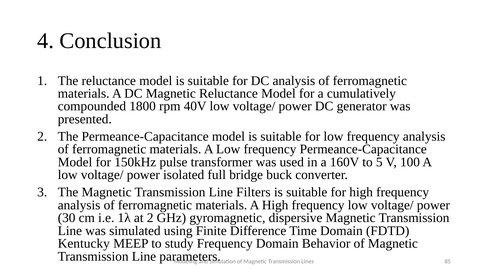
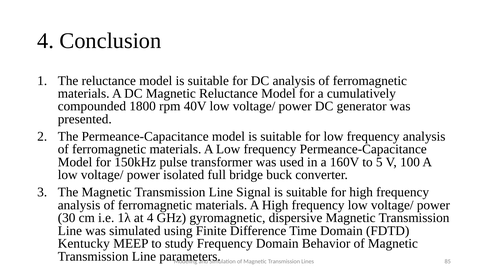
Filters: Filters -> Signal (253, 193)
at 2: 2 -> 4 (150, 218)
